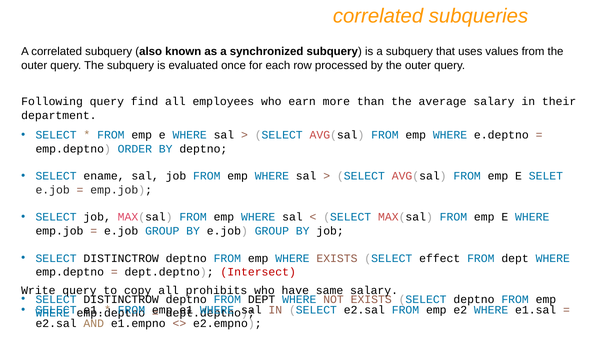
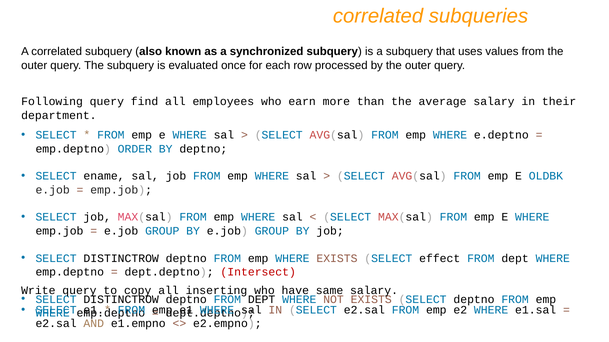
SELET: SELET -> OLDBK (546, 176)
prohibits: prohibits -> inserting (216, 291)
